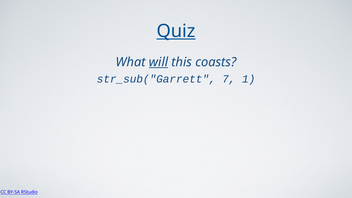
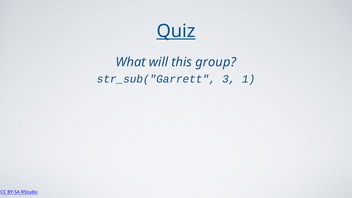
will underline: present -> none (159, 62)
coasts: coasts -> group (216, 62)
7: 7 -> 3 (229, 79)
